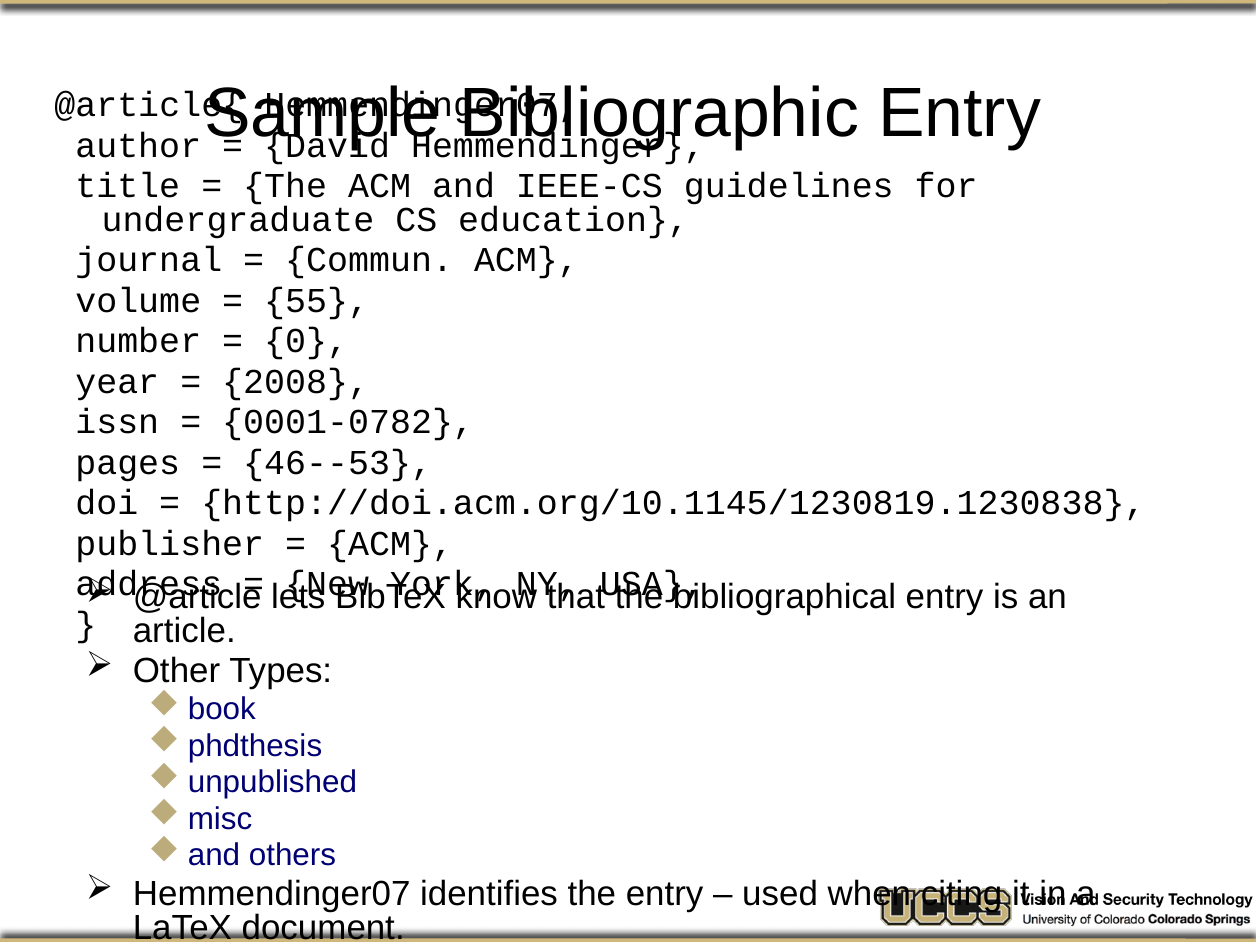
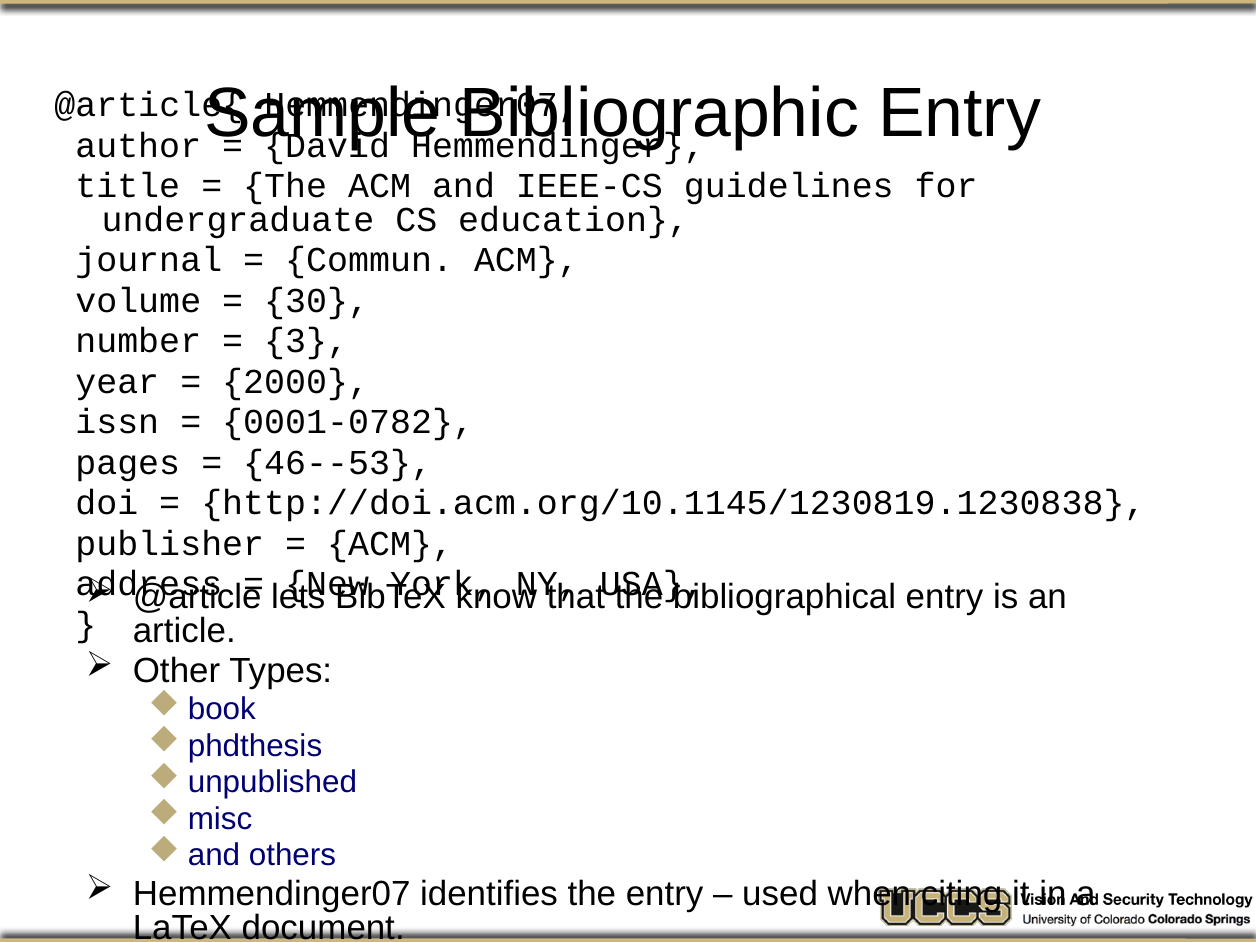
55: 55 -> 30 (317, 301)
0: 0 -> 3 (306, 341)
2008: 2008 -> 2000 (296, 382)
